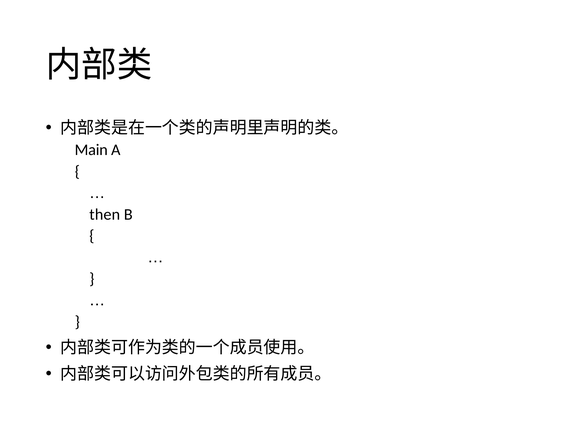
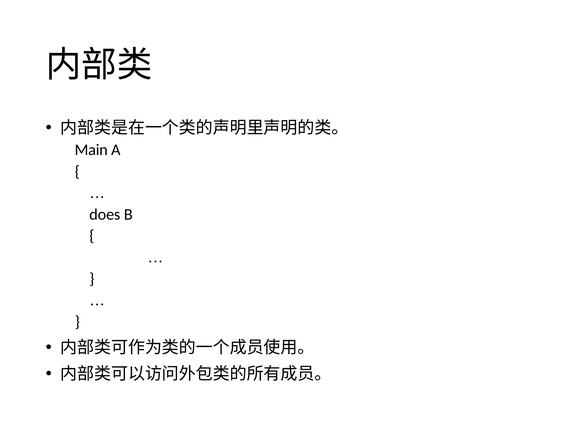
then: then -> does (105, 214)
